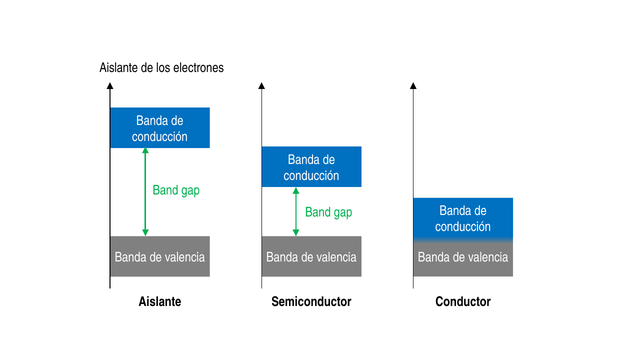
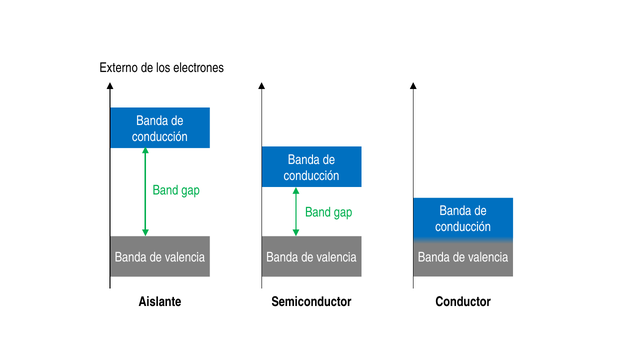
Aislante: Aislante -> Externo (119, 68)
